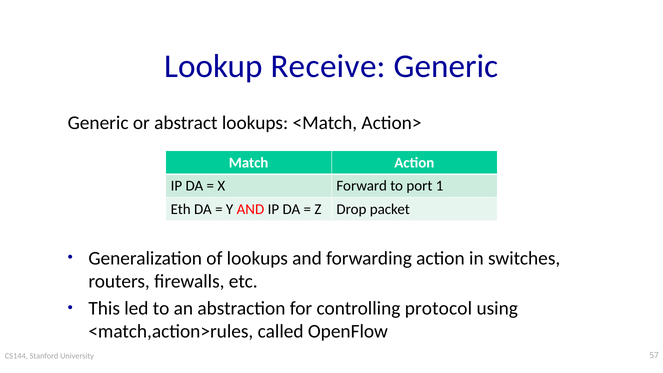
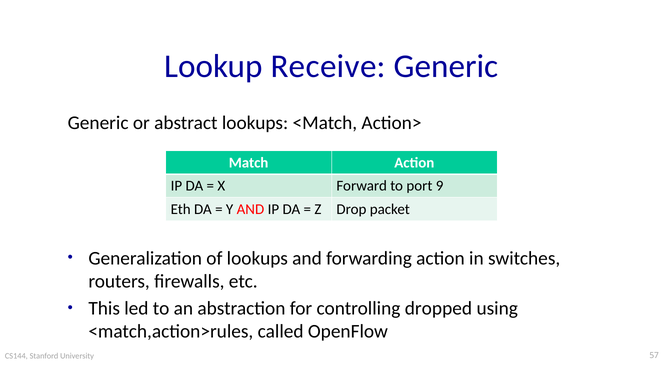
1: 1 -> 9 (440, 186)
protocol: protocol -> dropped (438, 308)
